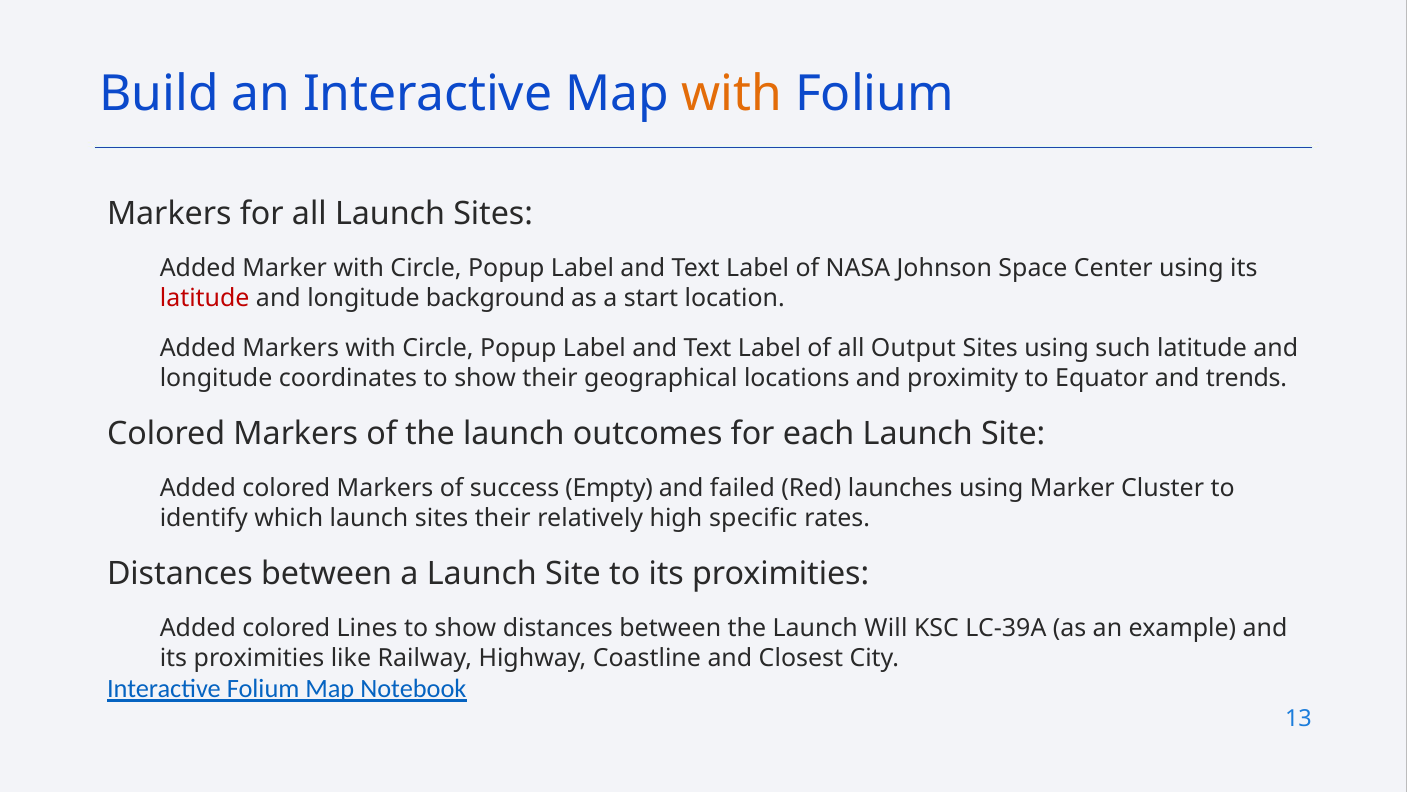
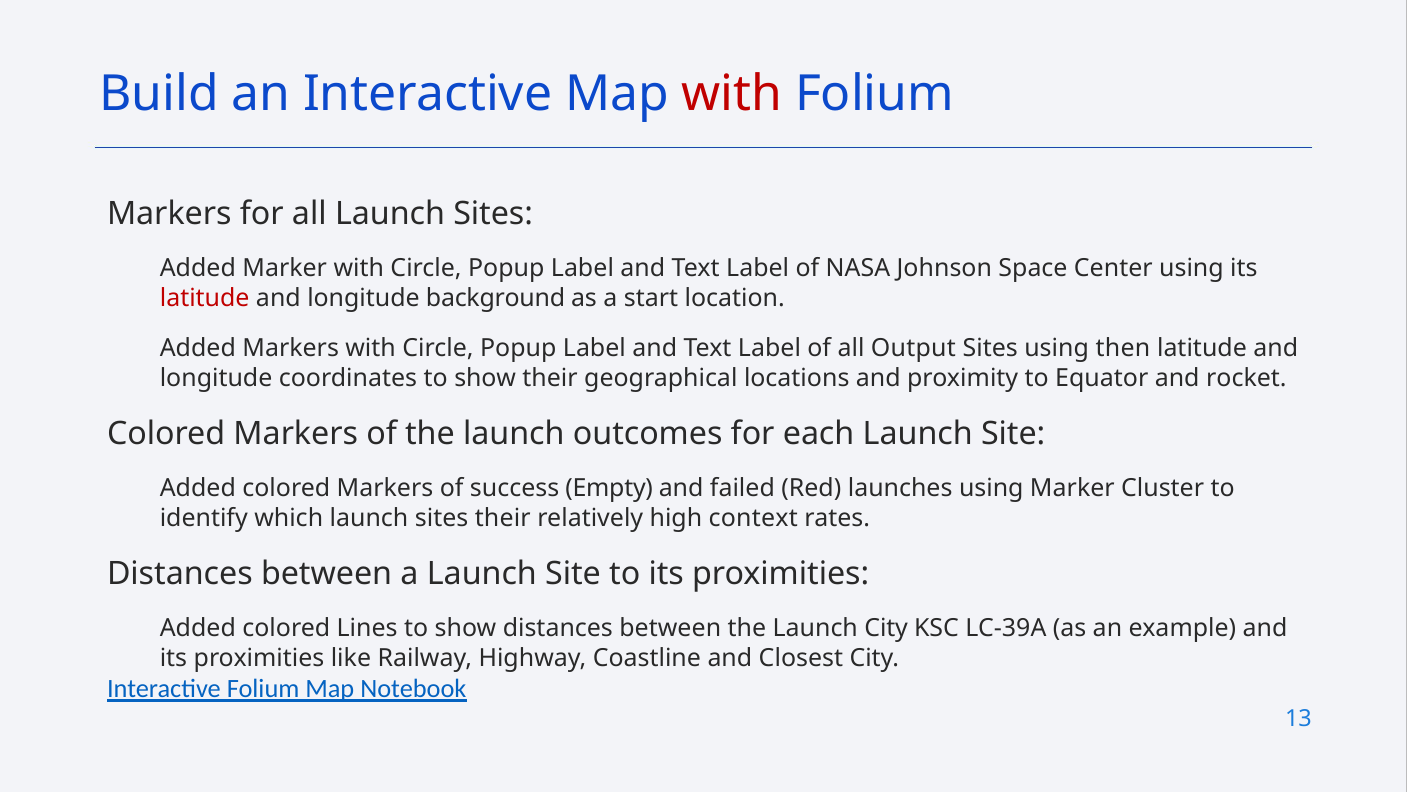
with colour: orange -> red (732, 94)
such: such -> then (1123, 348)
trends: trends -> rocket (1246, 378)
specific: specific -> context (753, 518)
Launch Will: Will -> City (886, 627)
